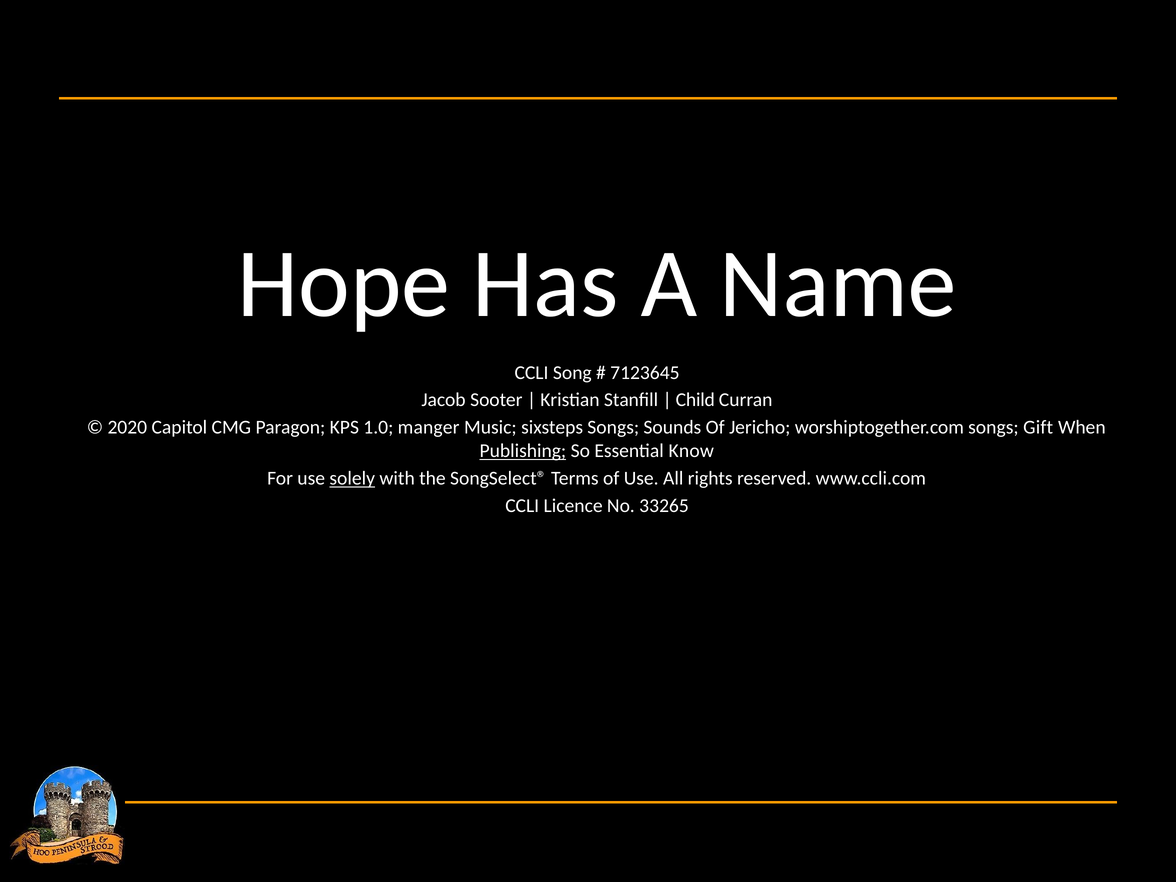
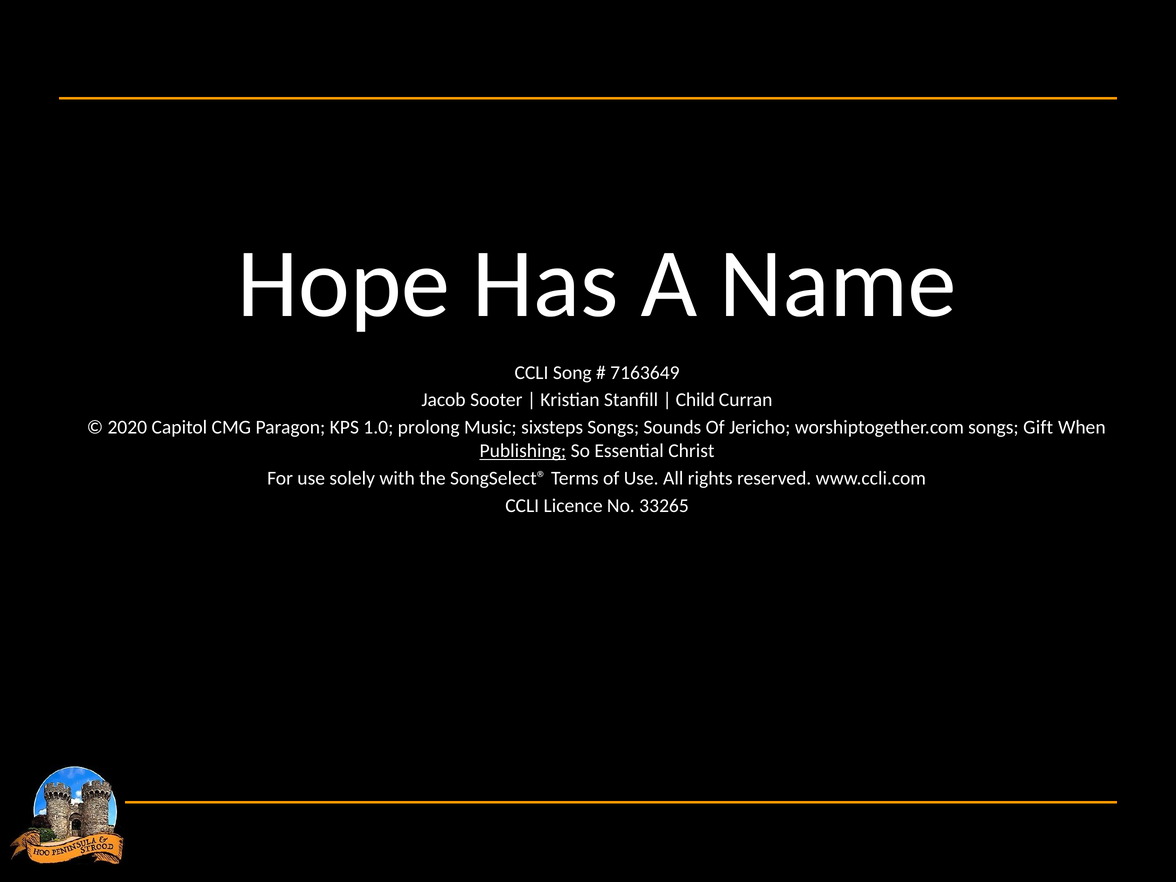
7123645: 7123645 -> 7163649 (645, 373)
manger: manger -> prolong (429, 427)
Know: Know -> Christ (691, 451)
solely underline: present -> none (352, 478)
